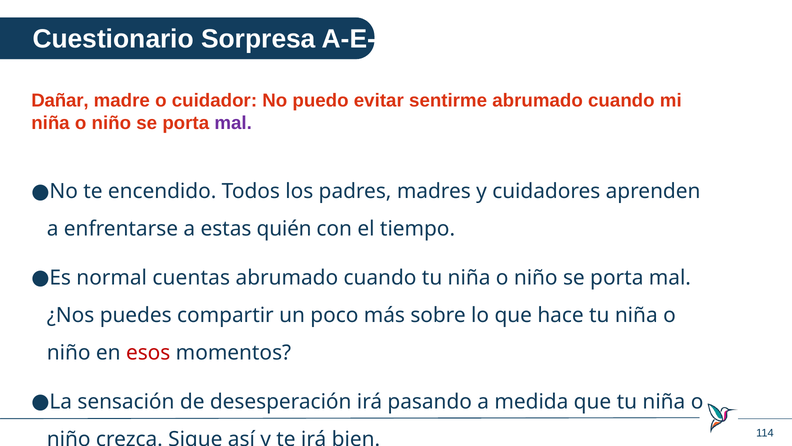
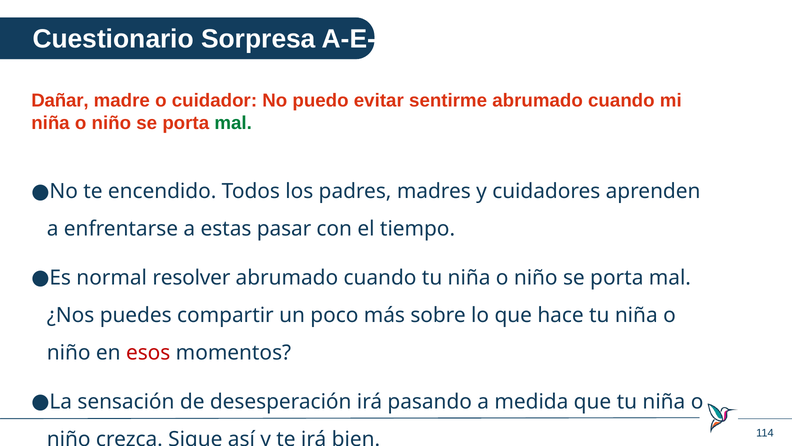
mal colour: purple -> green (233, 123)
quién: quién -> pasar (284, 229)
cuentas: cuentas -> resolver (191, 277)
